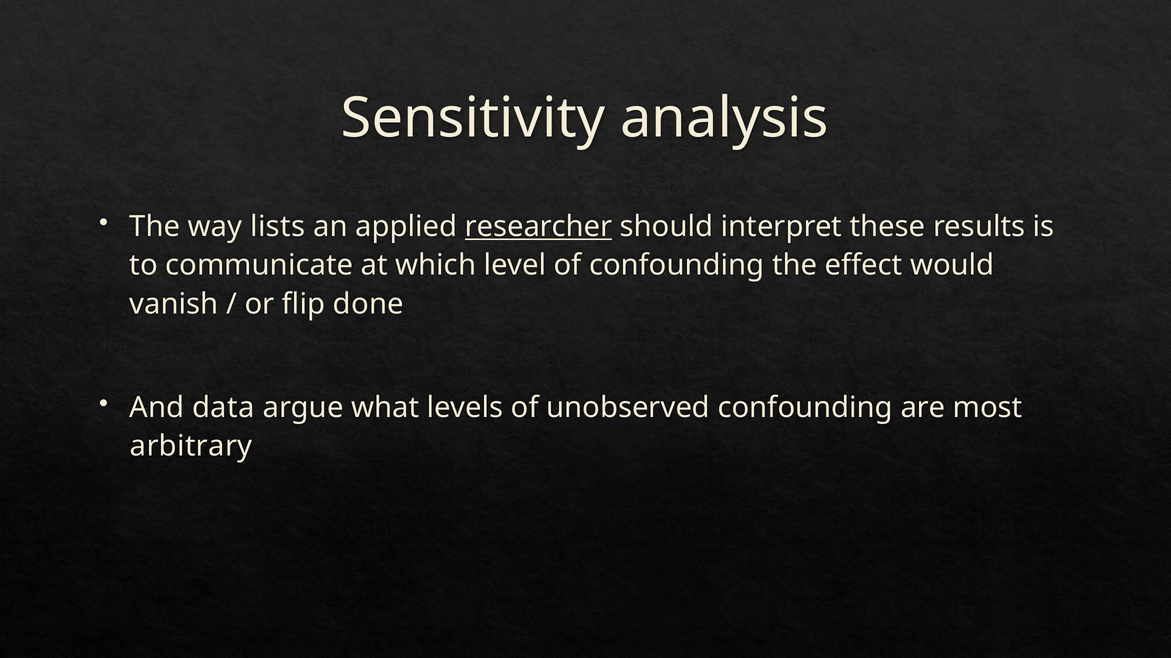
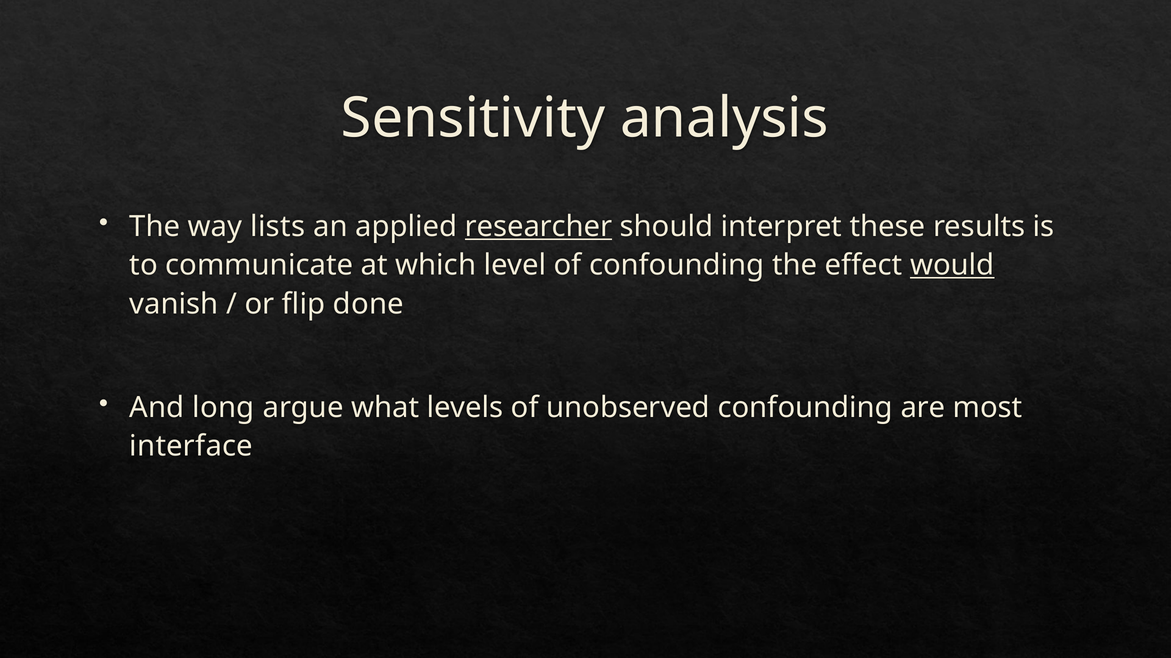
would underline: none -> present (952, 266)
data: data -> long (223, 408)
arbitrary: arbitrary -> interface (191, 446)
